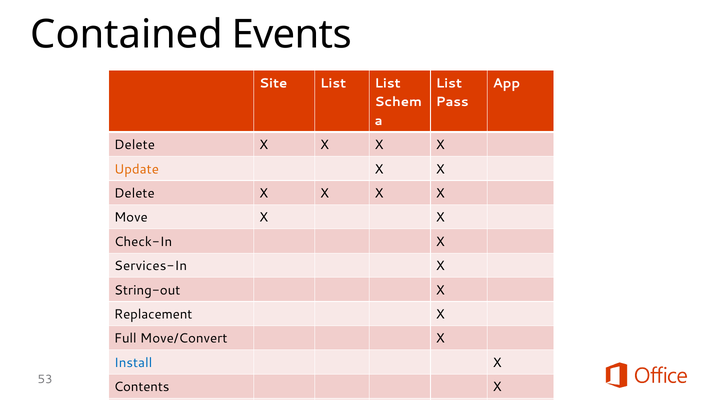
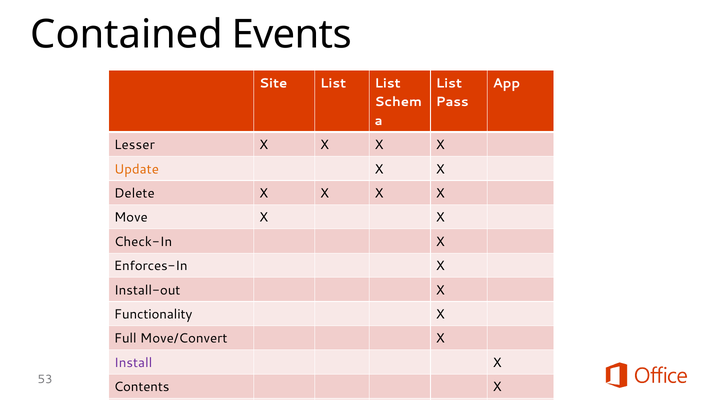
Delete: Delete -> Lesser (134, 145)
Services-In: Services-In -> Enforces-In (151, 266)
String-out: String-out -> Install-out (147, 291)
Replacement: Replacement -> Functionality (153, 315)
Install colour: blue -> purple (133, 363)
